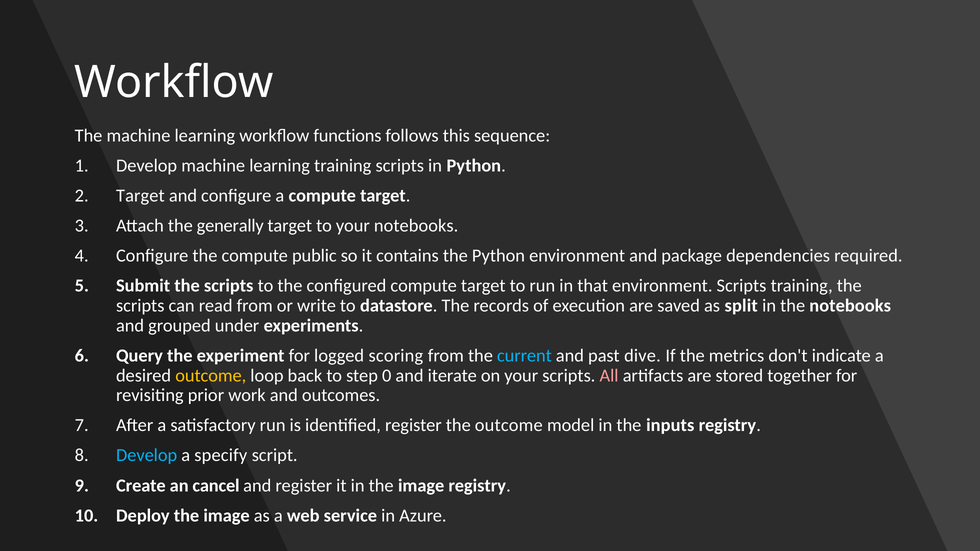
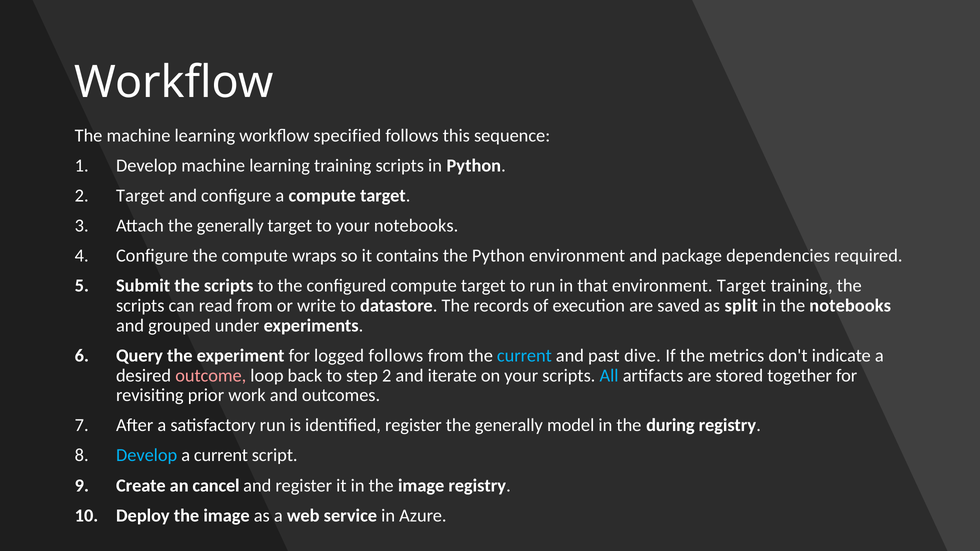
functions: functions -> specified (347, 136)
public: public -> wraps (314, 256)
environment Scripts: Scripts -> Target (741, 286)
logged scoring: scoring -> follows (396, 356)
outcome colour: yellow -> pink (211, 376)
step 0: 0 -> 2 (387, 376)
All colour: pink -> light blue (609, 376)
register the outcome: outcome -> generally (509, 426)
inputs: inputs -> during (670, 426)
a specify: specify -> current (221, 456)
